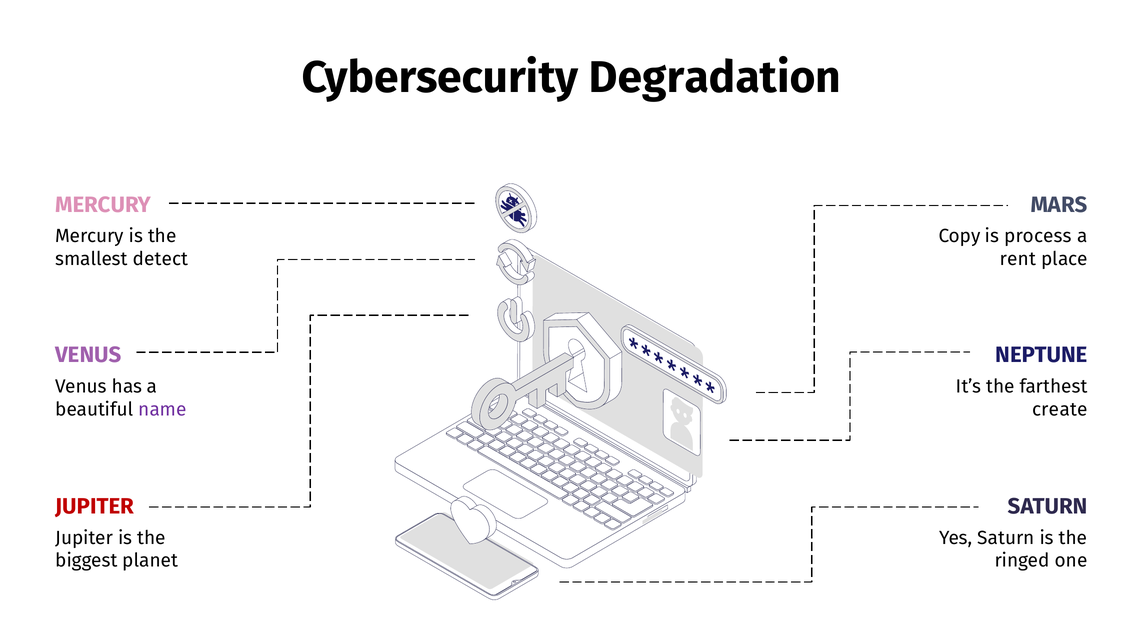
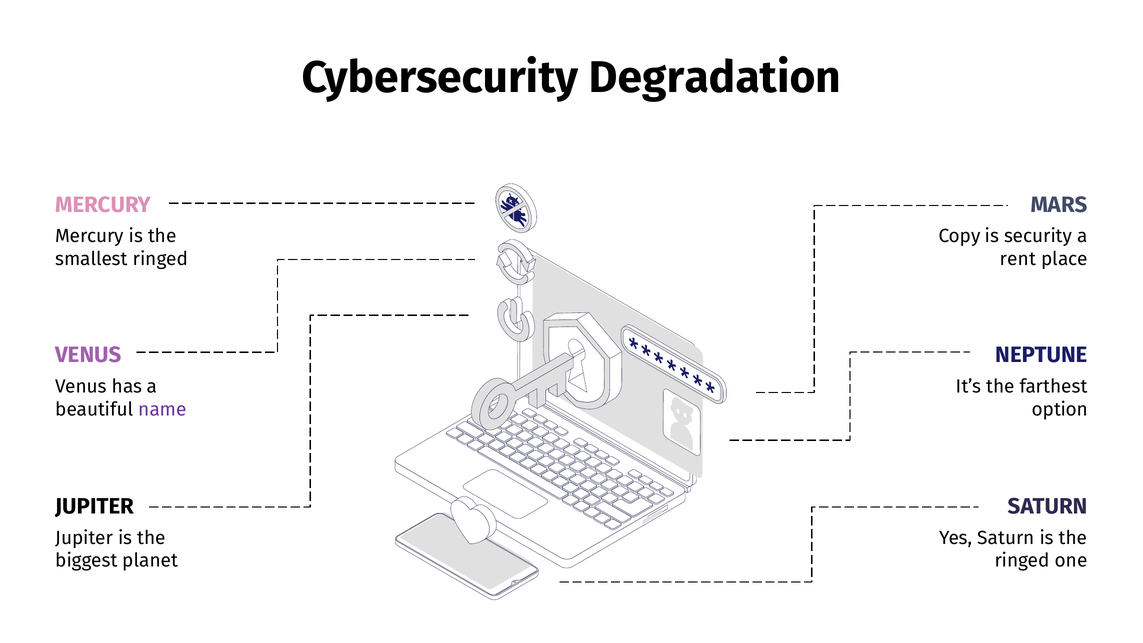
process: process -> security (1038, 236)
smallest detect: detect -> ringed (160, 259)
create: create -> option (1060, 409)
JUPITER colour: red -> black (95, 506)
